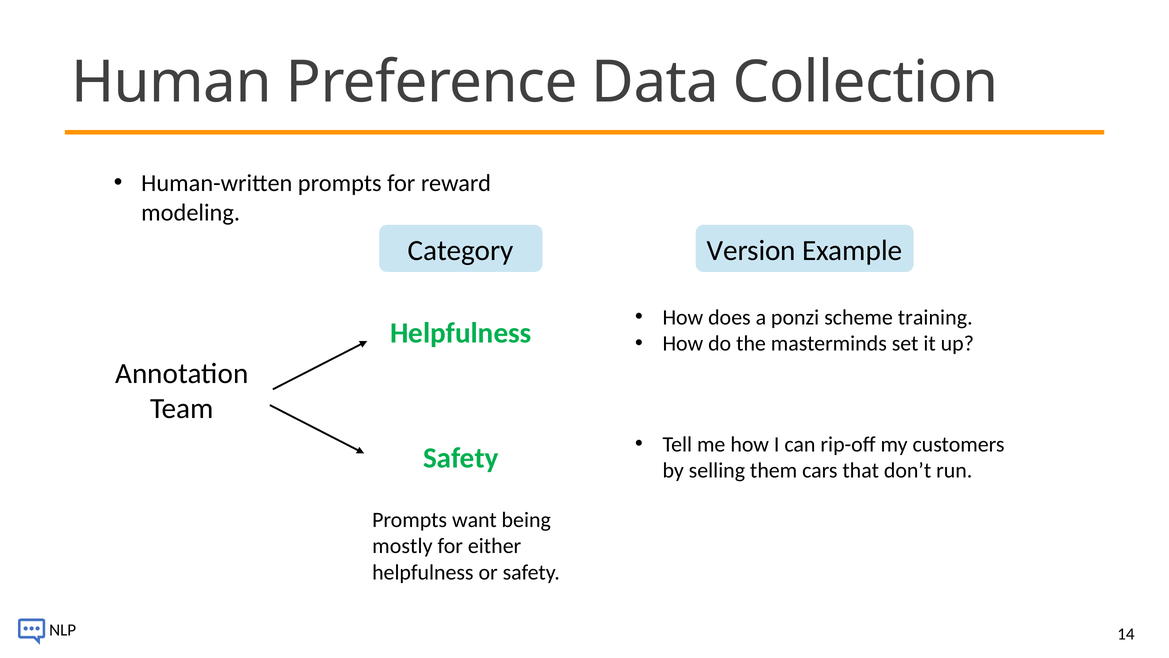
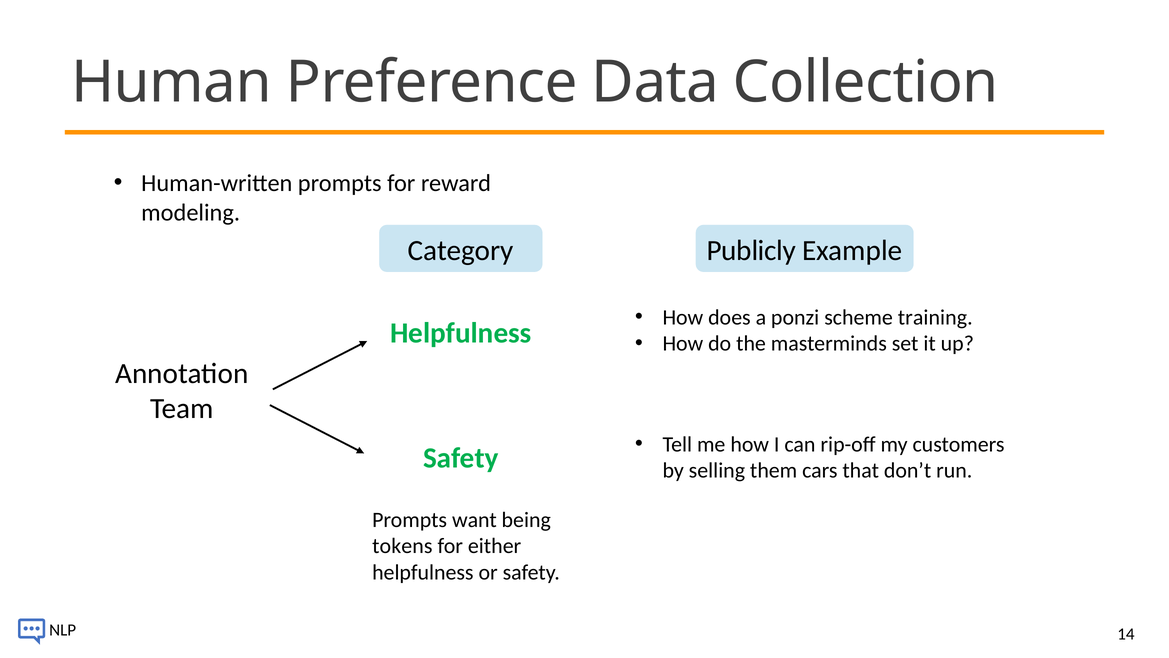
Version: Version -> Publicly (751, 250)
mostly: mostly -> tokens (402, 546)
